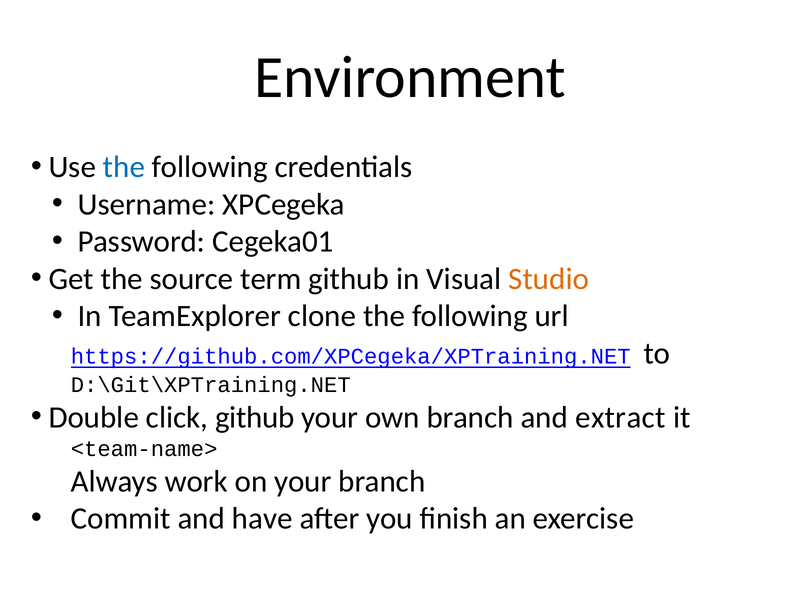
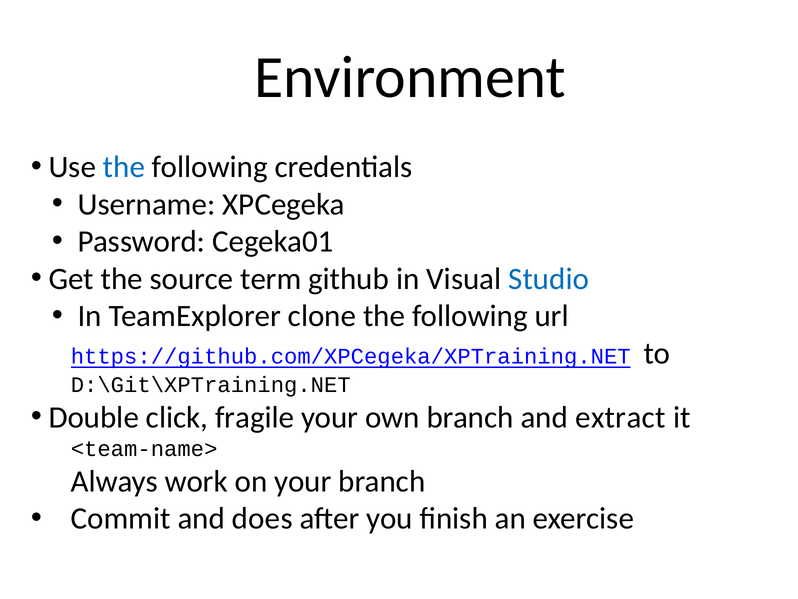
Studio colour: orange -> blue (549, 279)
click github: github -> fragile (255, 417)
have: have -> does (262, 518)
